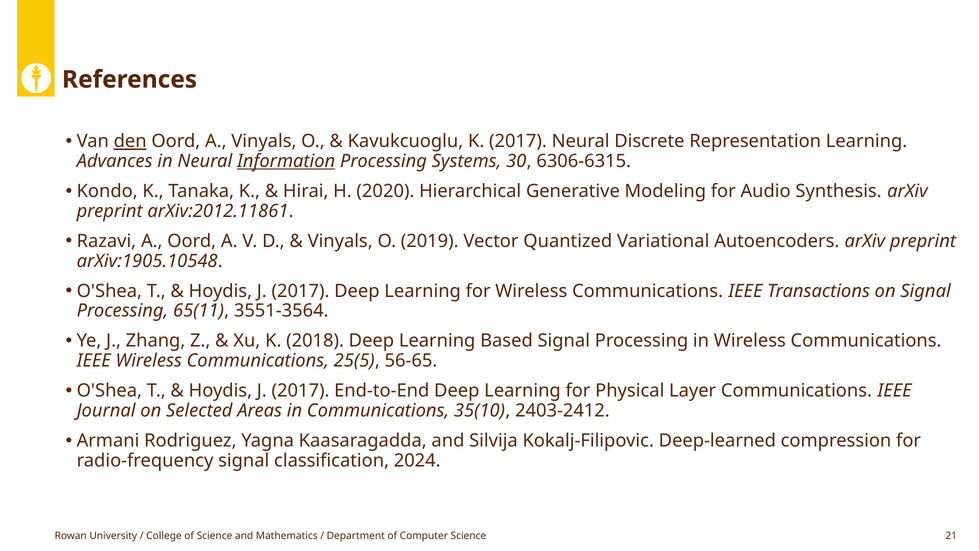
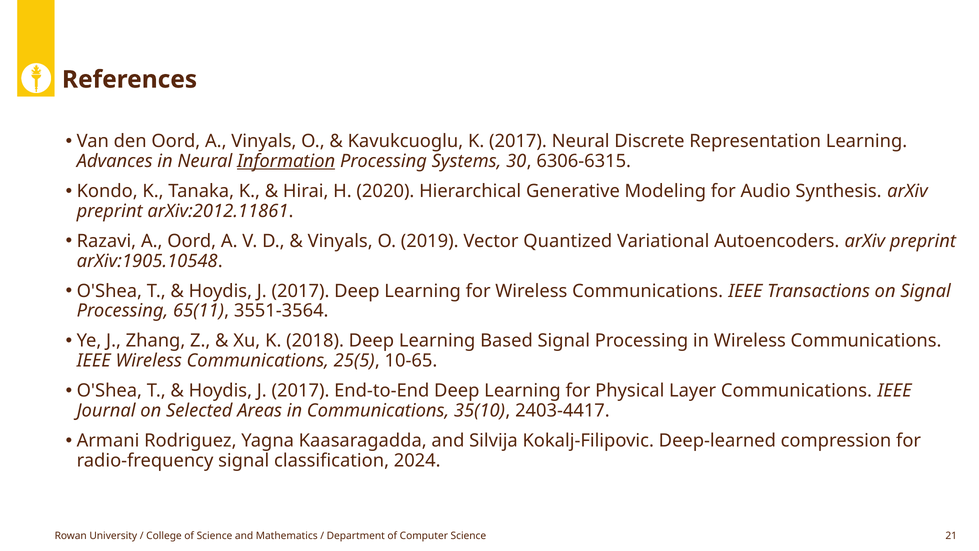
den underline: present -> none (130, 141)
56-65: 56-65 -> 10-65 (411, 361)
2403-2412: 2403-2412 -> 2403-4417 (562, 410)
